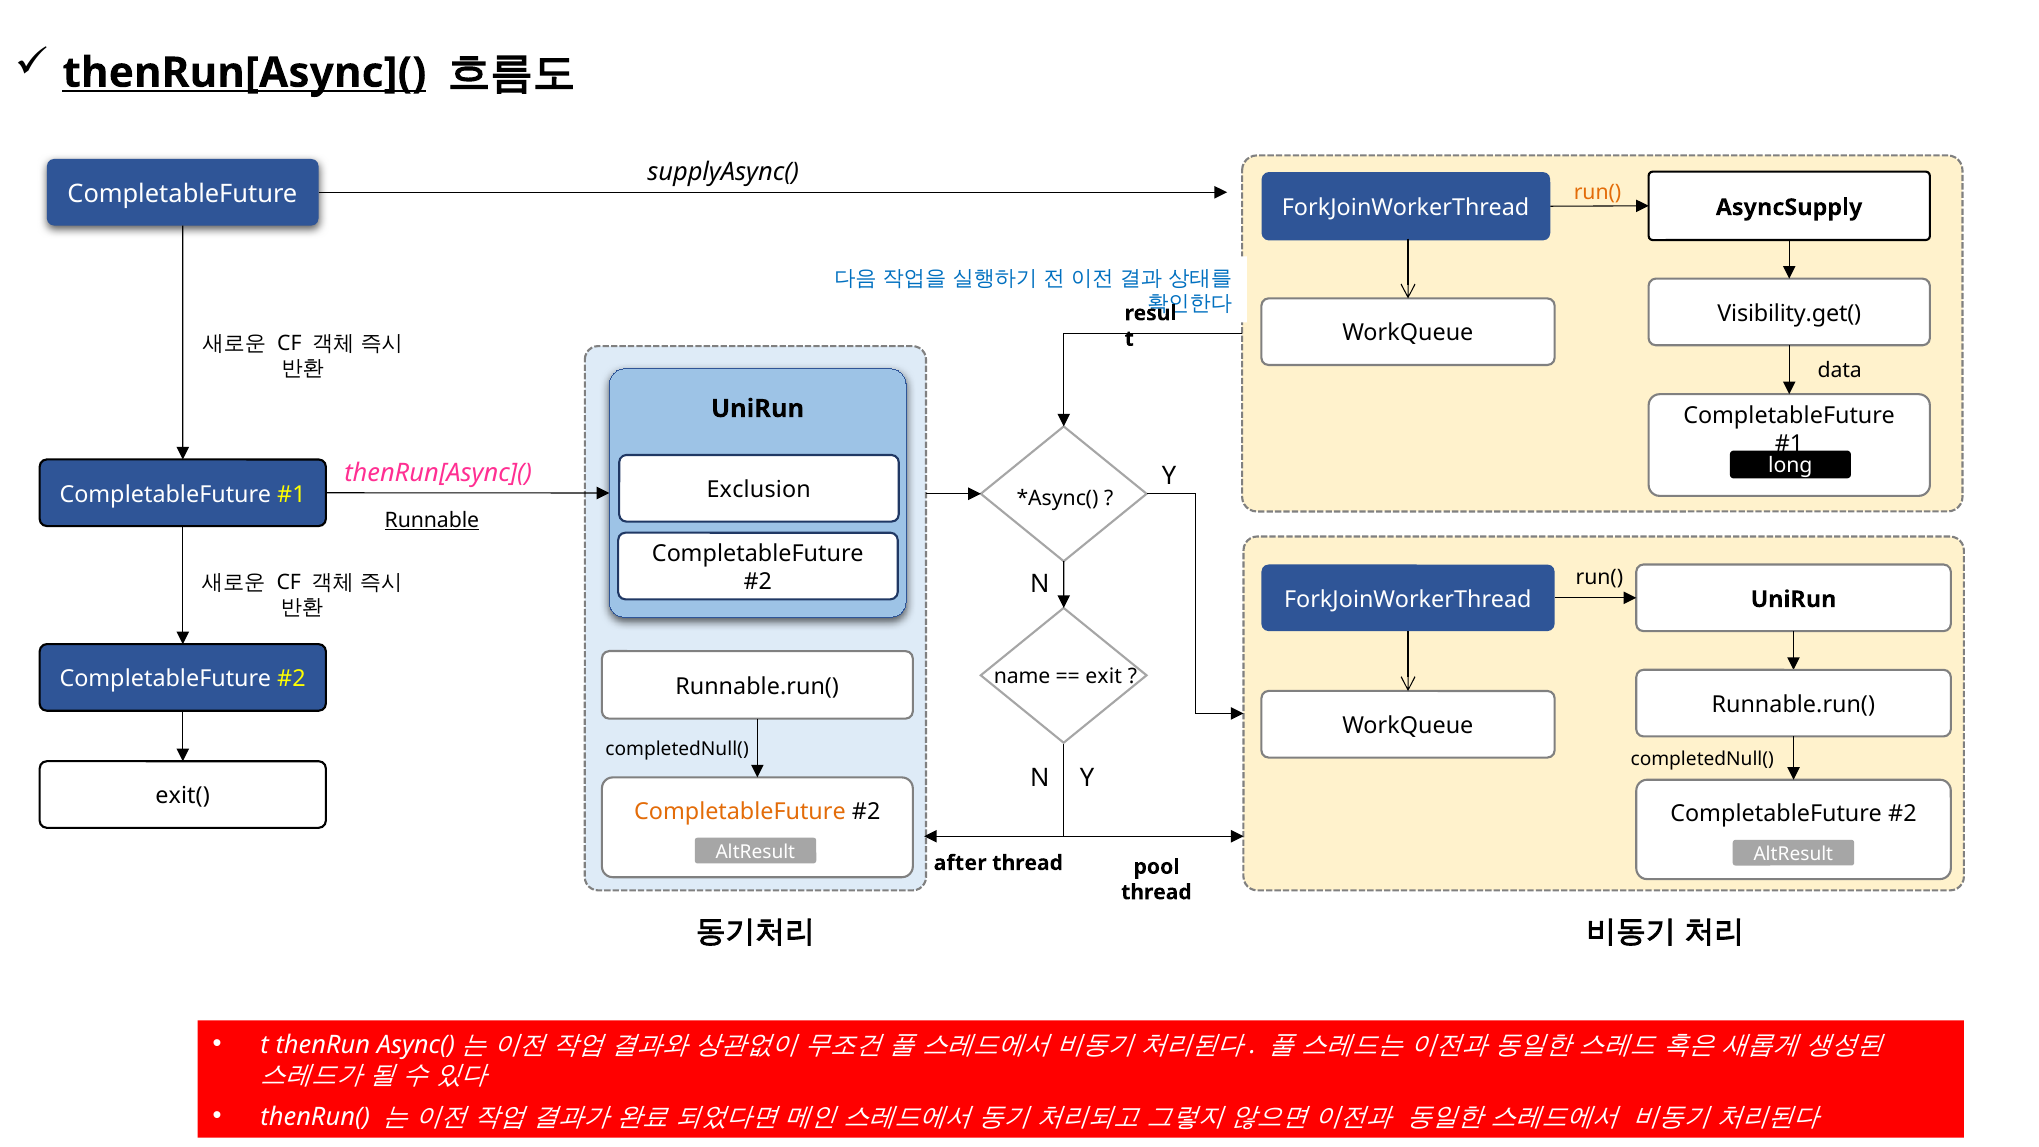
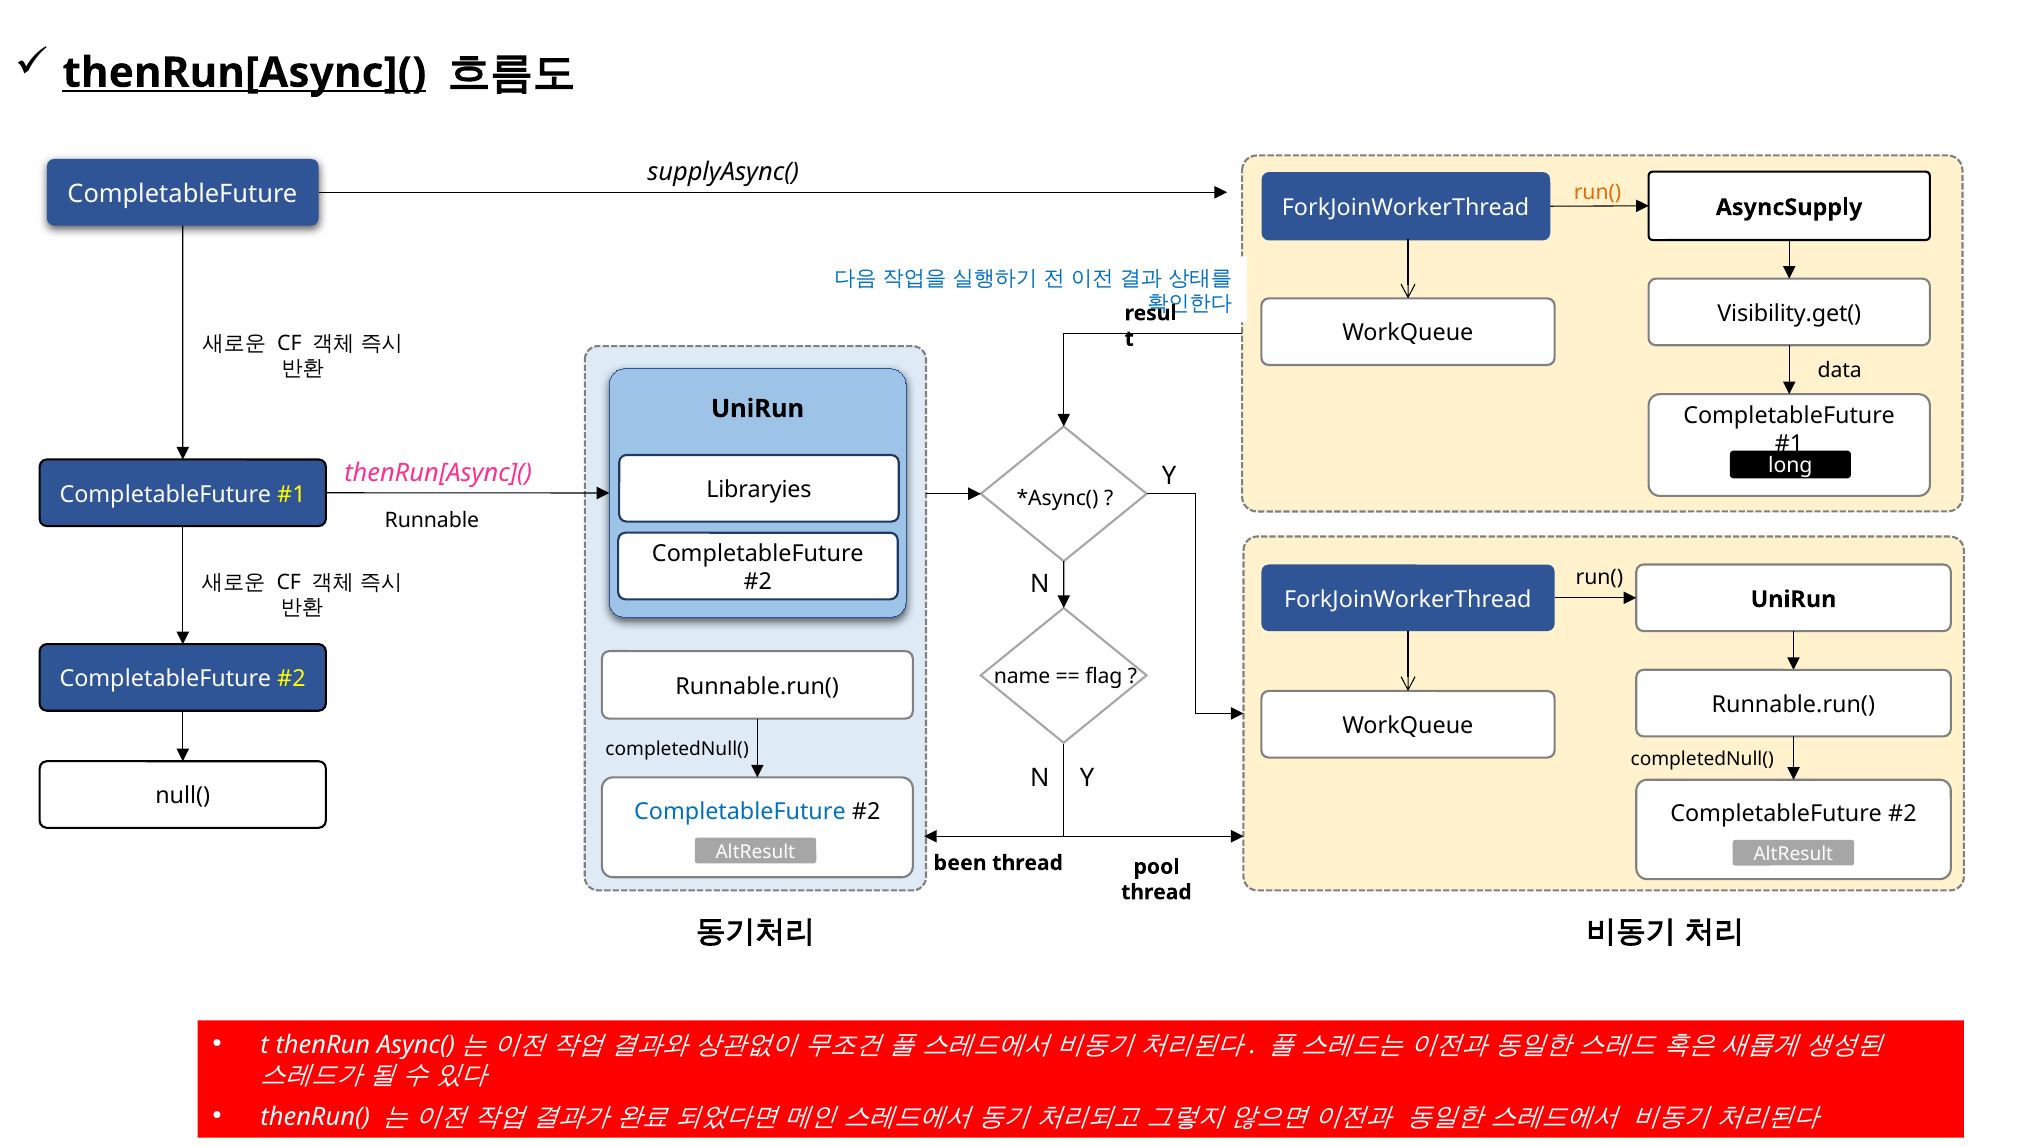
Exclusion: Exclusion -> Libraryies (759, 490)
Runnable underline: present -> none (432, 520)
exit: exit -> flag (1104, 676)
exit(: exit( -> null( (183, 796)
CompletableFuture colour: orange -> blue (740, 812)
after: after -> been (960, 863)
